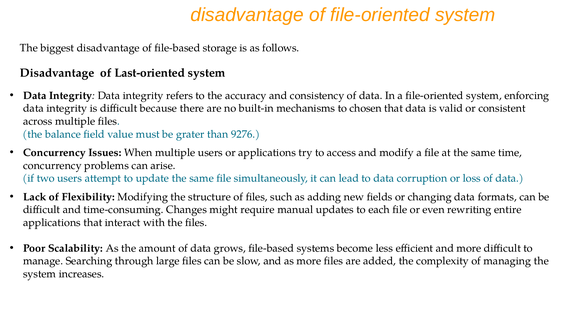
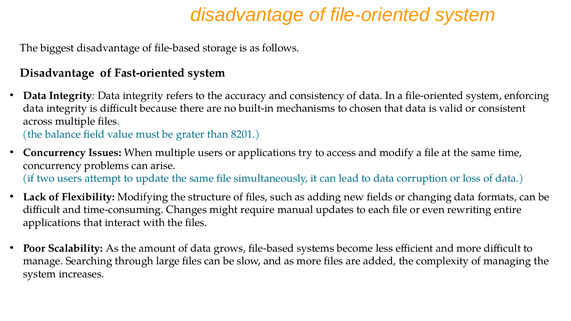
Last-oriented: Last-oriented -> Fast-oriented (150, 73)
9276: 9276 -> 8201 (246, 134)
